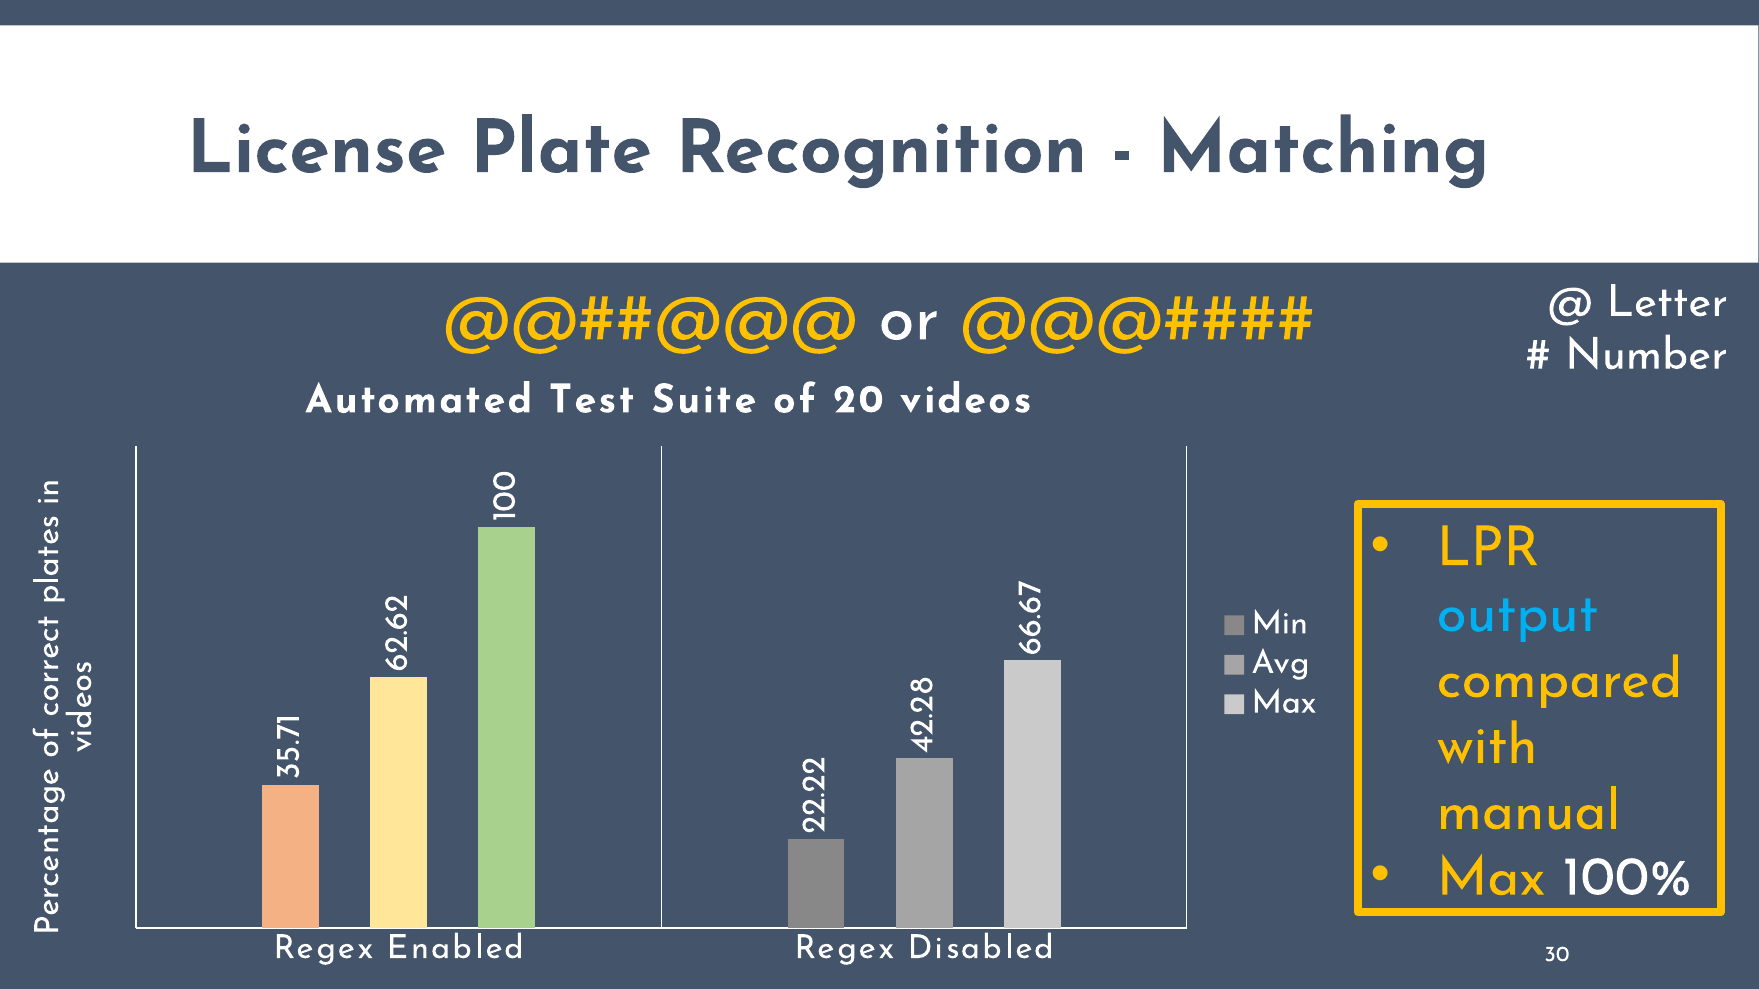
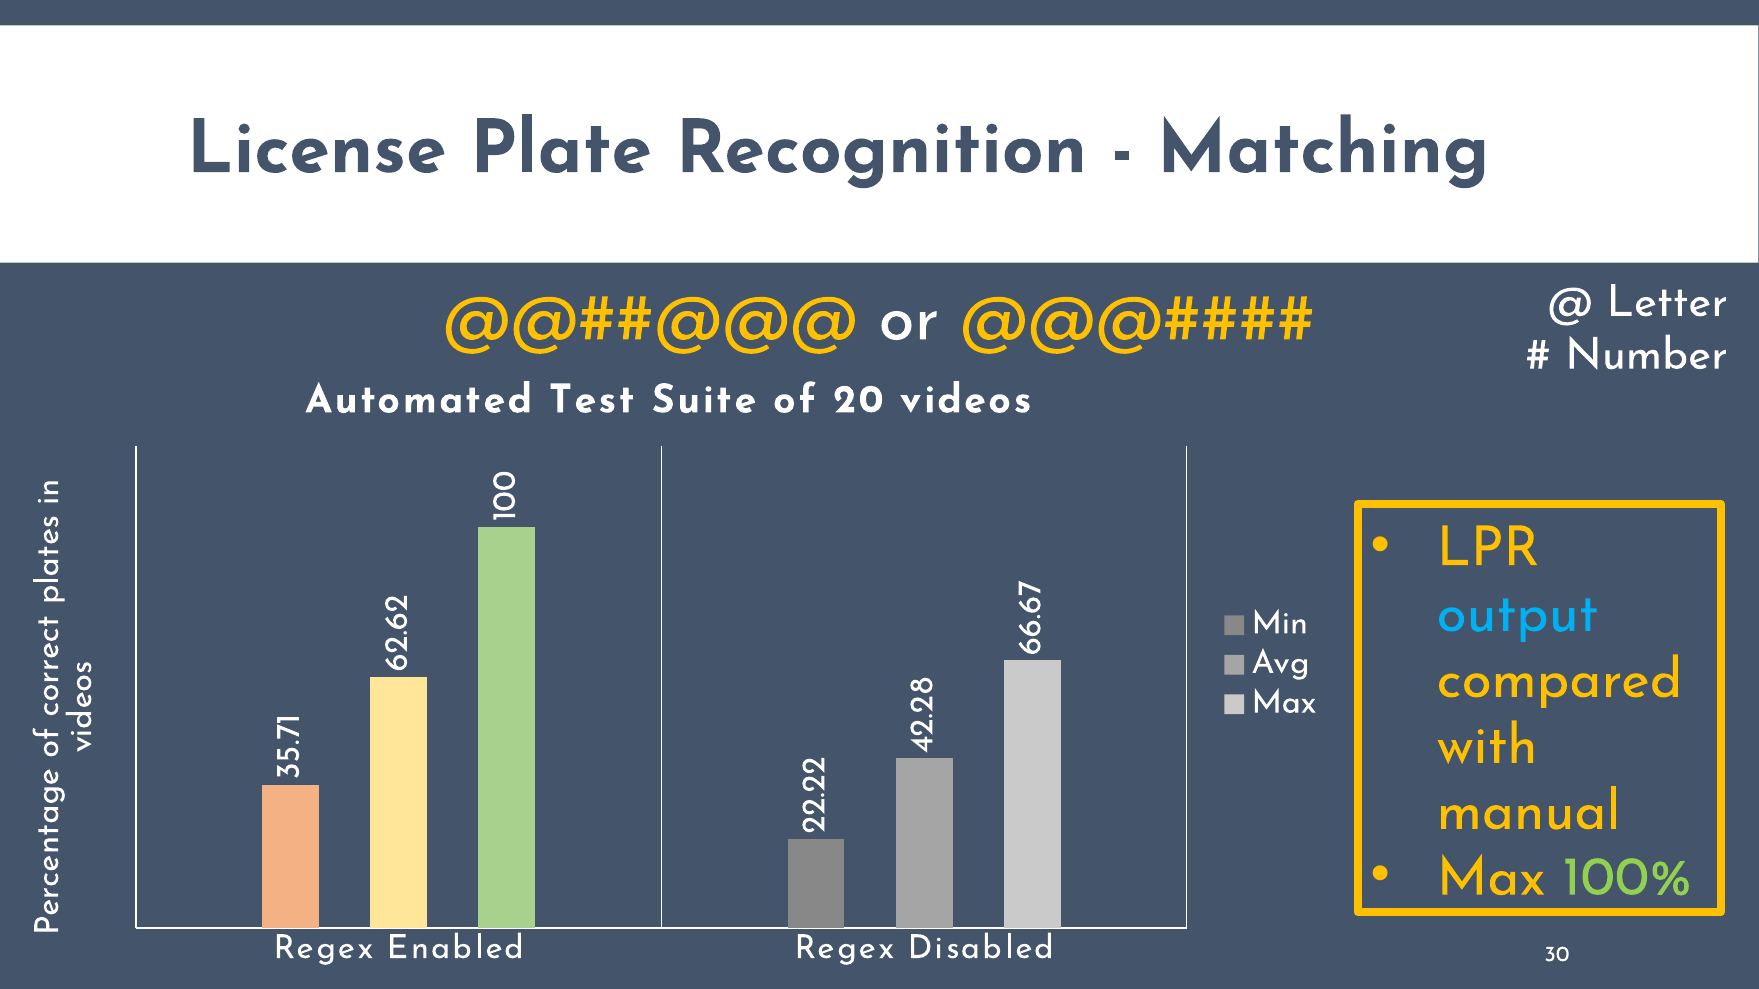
100% colour: white -> light green (1627, 877)
